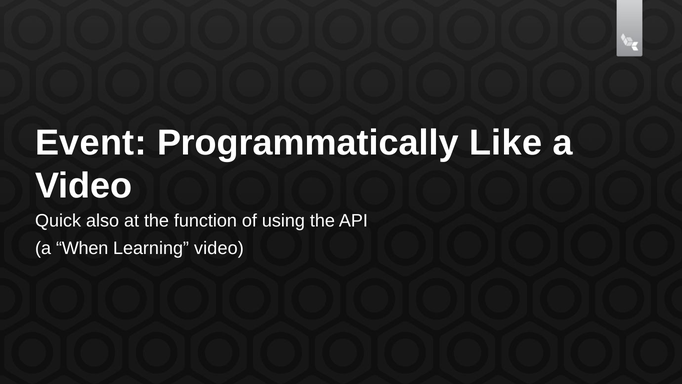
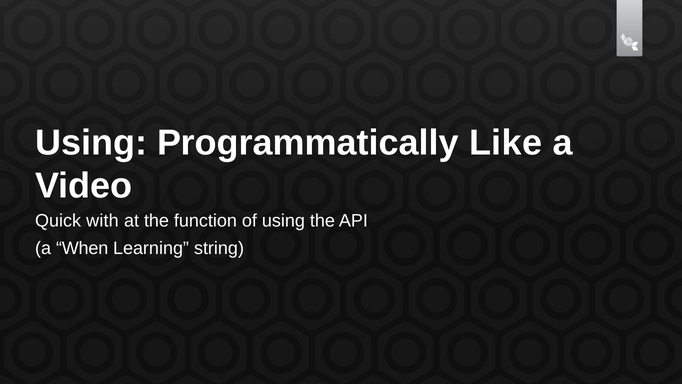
Event: Event -> Using (91, 143)
also: also -> with (102, 221)
Learning video: video -> string (219, 248)
